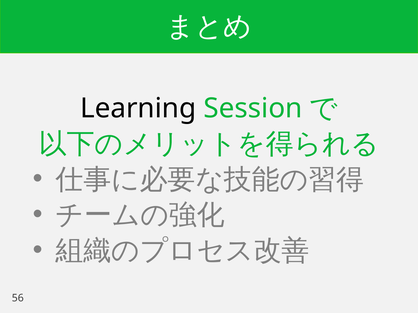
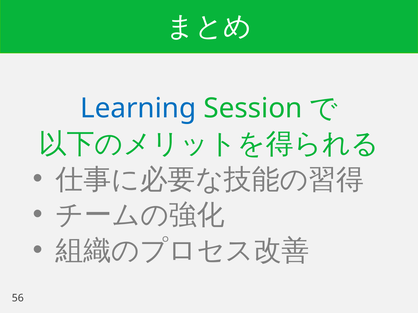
Learning colour: black -> blue (138, 109)
